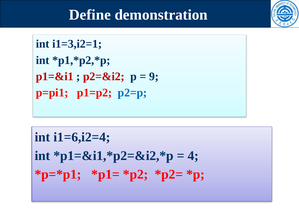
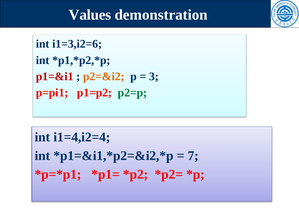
Define: Define -> Values (90, 15)
i1=3,i2=1: i1=3,i2=1 -> i1=3,i2=6 (77, 44)
p2=&i2 colour: red -> orange (104, 77)
9: 9 -> 3 (154, 77)
p2=p colour: blue -> green (132, 93)
i1=6,i2=4: i1=6,i2=4 -> i1=4,i2=4 (82, 137)
4: 4 -> 7 (193, 156)
